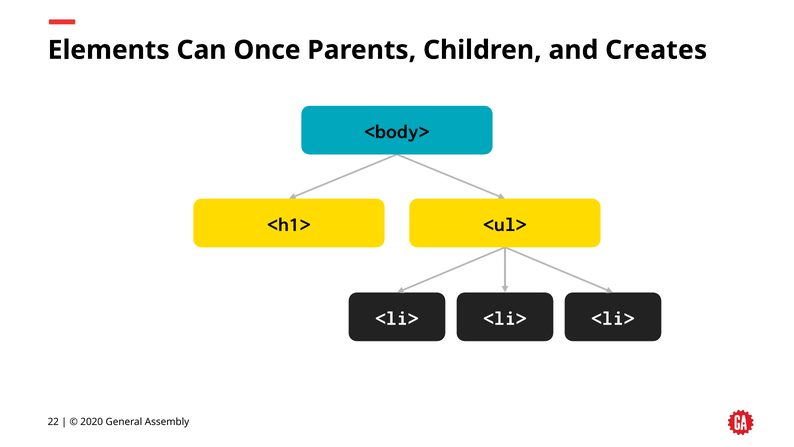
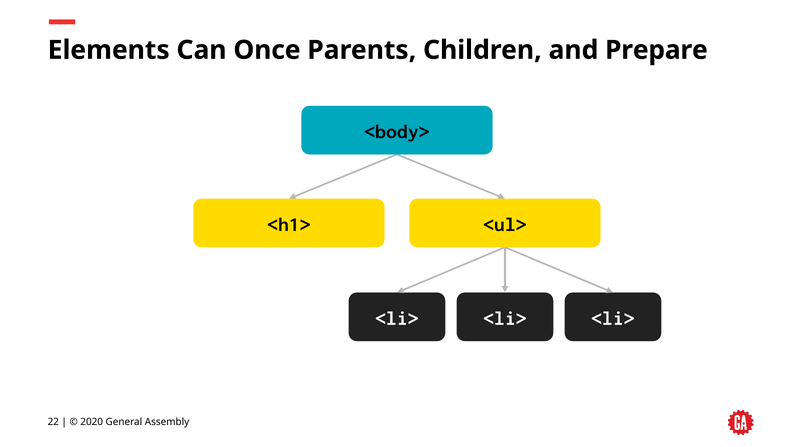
Creates: Creates -> Prepare (656, 50)
